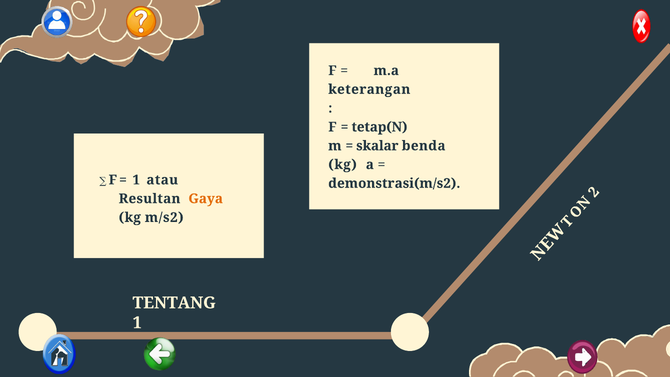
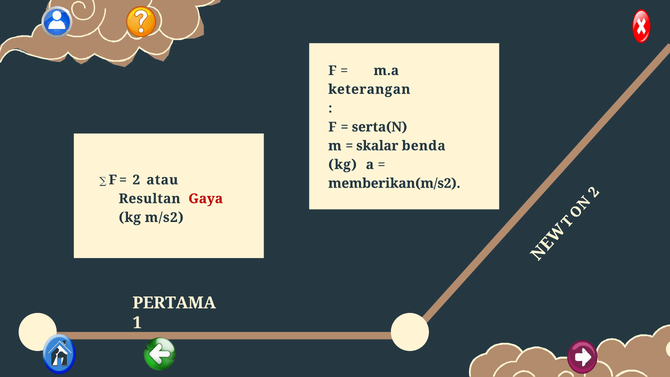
tetap(N: tetap(N -> serta(N (379, 127)
∑F= 1: 1 -> 2 (136, 180)
demonstrasi(m/s2: demonstrasi(m/s2 -> memberikan(m/s2 (394, 183)
Gaya colour: orange -> red (206, 199)
TENTANG: TENTANG -> PERTAMA (174, 303)
